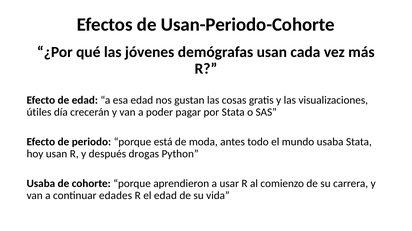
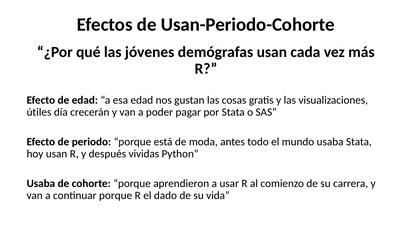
drogas: drogas -> vividas (144, 154)
continuar edades: edades -> porque (116, 196)
el edad: edad -> dado (165, 196)
